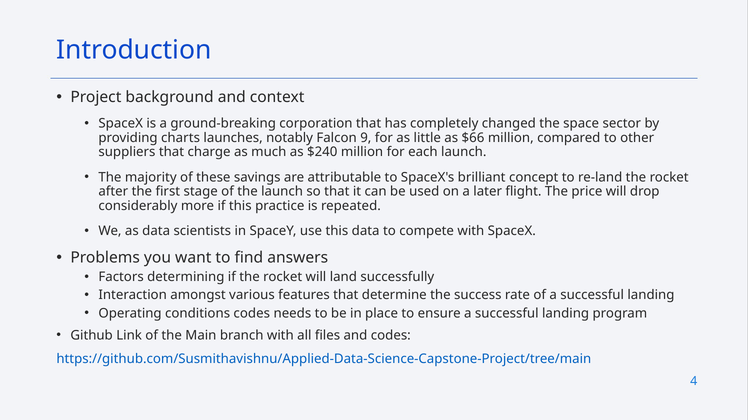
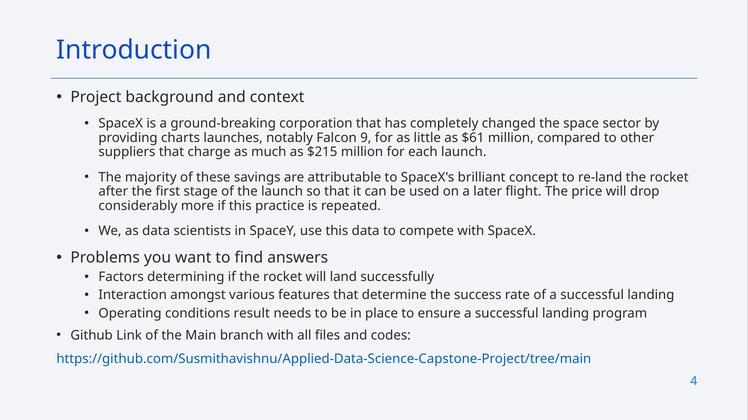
$66: $66 -> $61 (473, 138)
$240: $240 -> $215 (322, 152)
conditions codes: codes -> result (252, 314)
